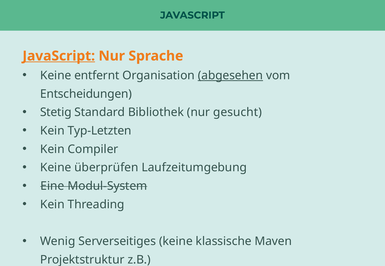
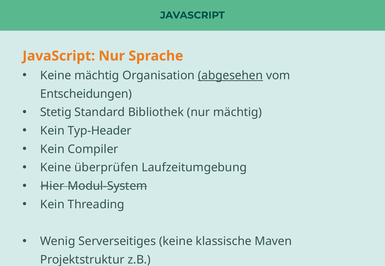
JavaScript underline: present -> none (59, 56)
Keine entfernt: entfernt -> mächtig (97, 76)
nur gesucht: gesucht -> mächtig (238, 113)
Typ-Letzten: Typ-Letzten -> Typ-Header (100, 131)
Eine: Eine -> Hier (52, 186)
